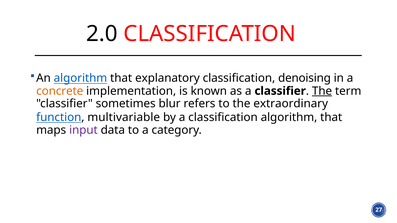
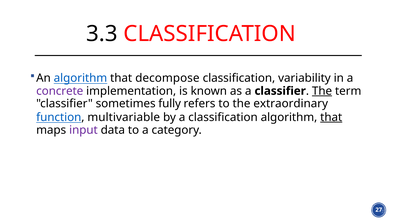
2.0: 2.0 -> 3.3 (102, 34)
explanatory: explanatory -> decompose (167, 78)
denoising: denoising -> variability (304, 78)
concrete colour: orange -> purple (60, 91)
blur: blur -> fully (170, 104)
that underline: none -> present (331, 117)
